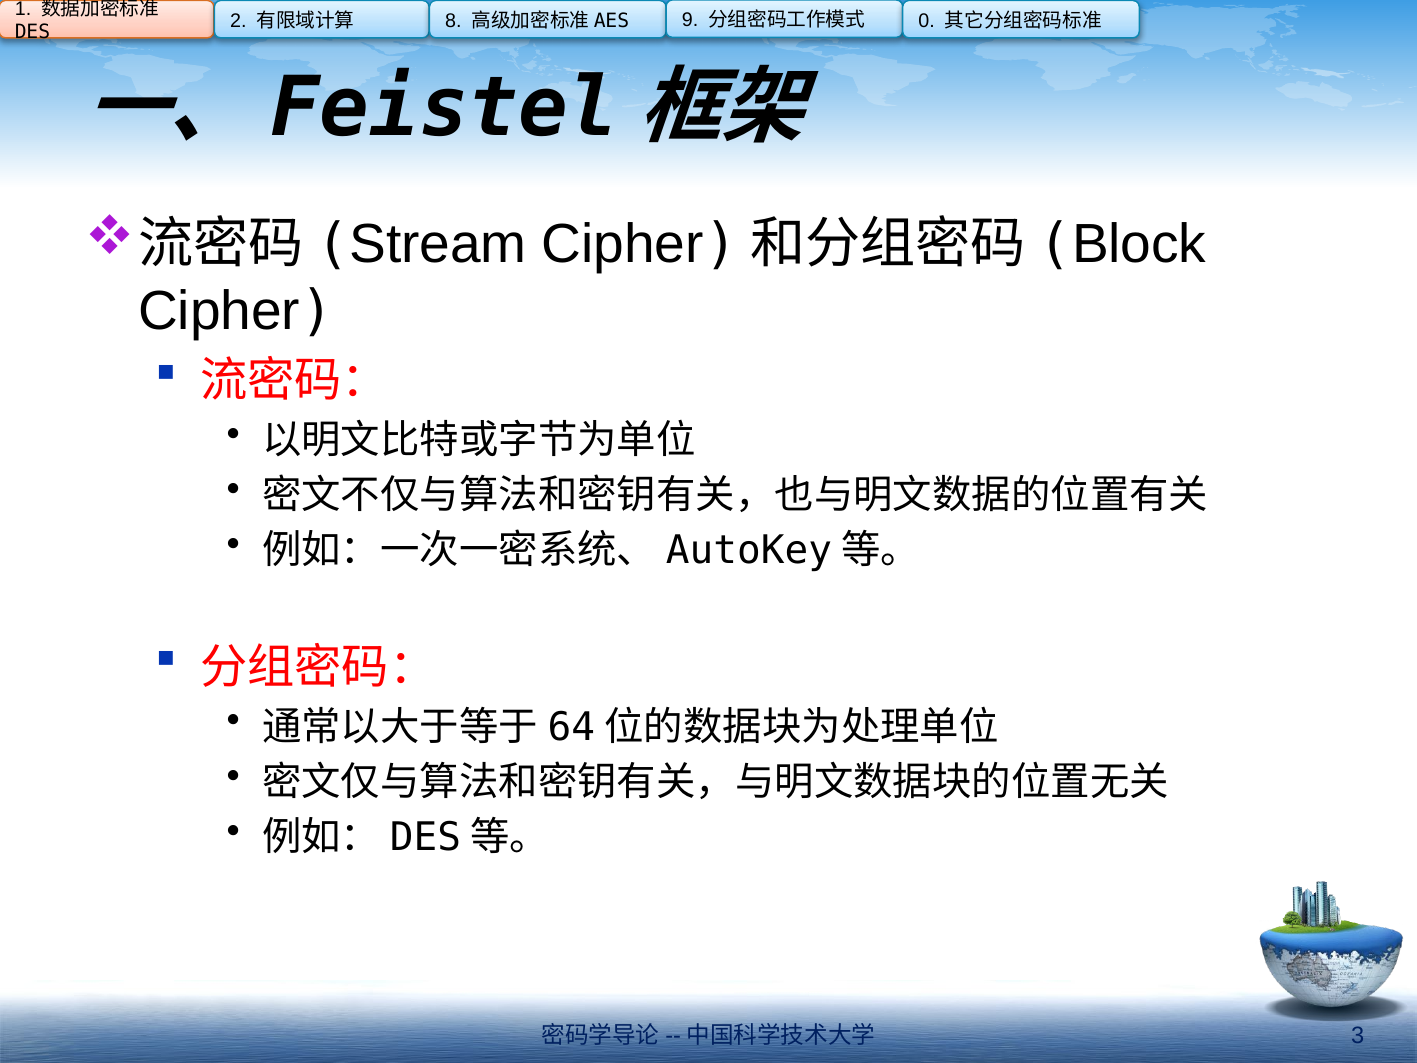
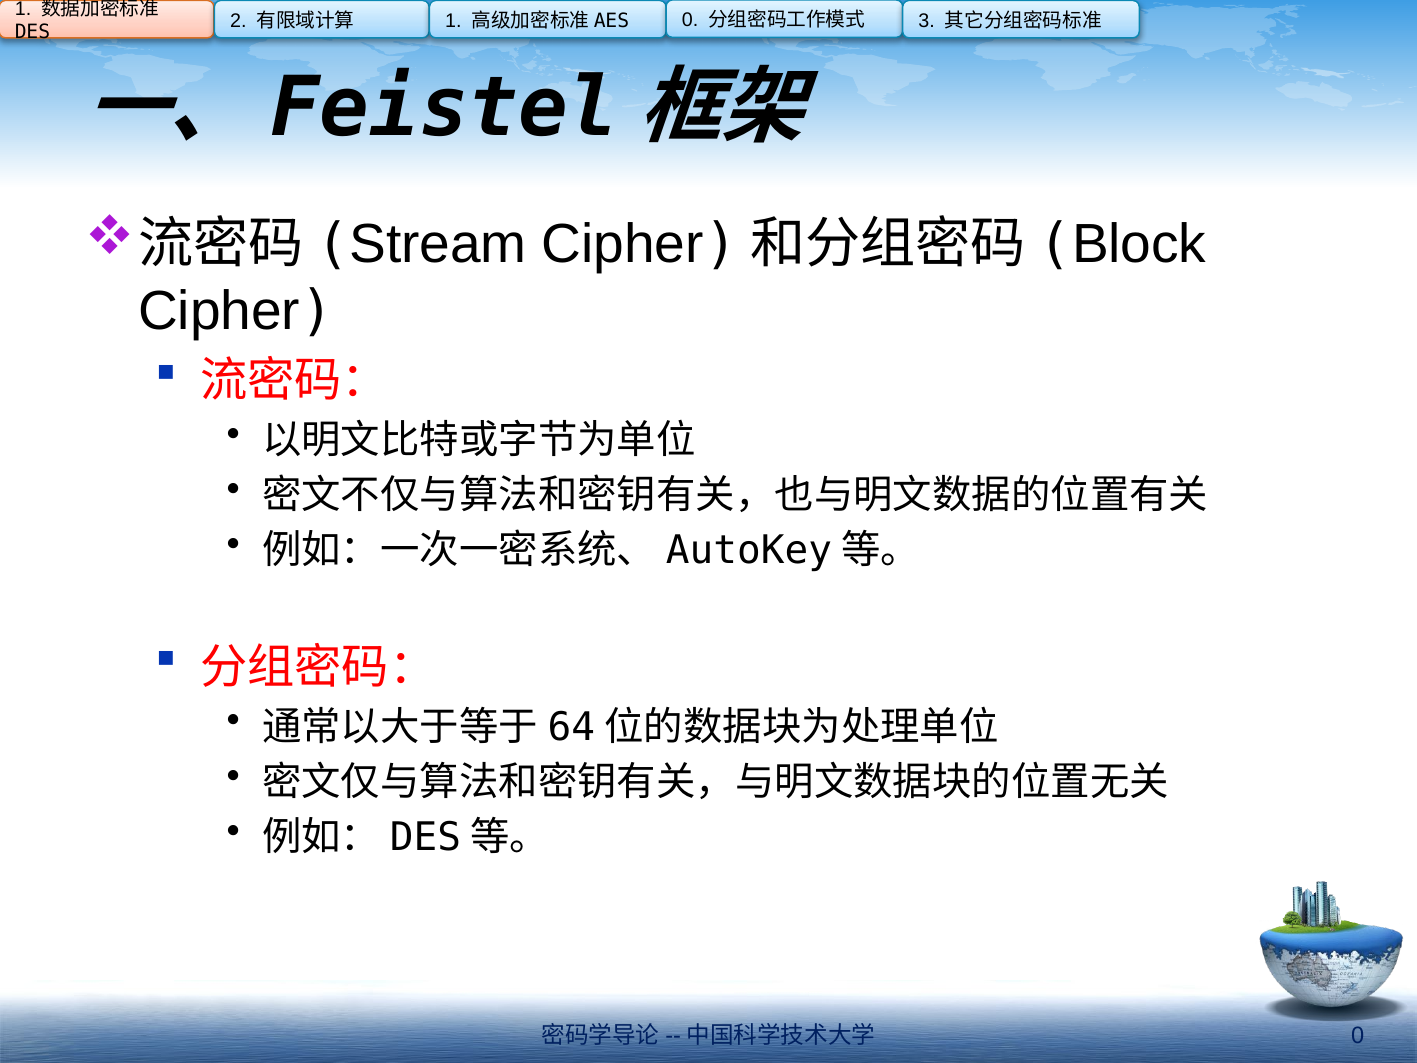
8: 8 -> 1 (453, 21)
9: 9 -> 0 (690, 20)
0: 0 -> 3 (927, 21)
3: 3 -> 0 (1358, 1036)
